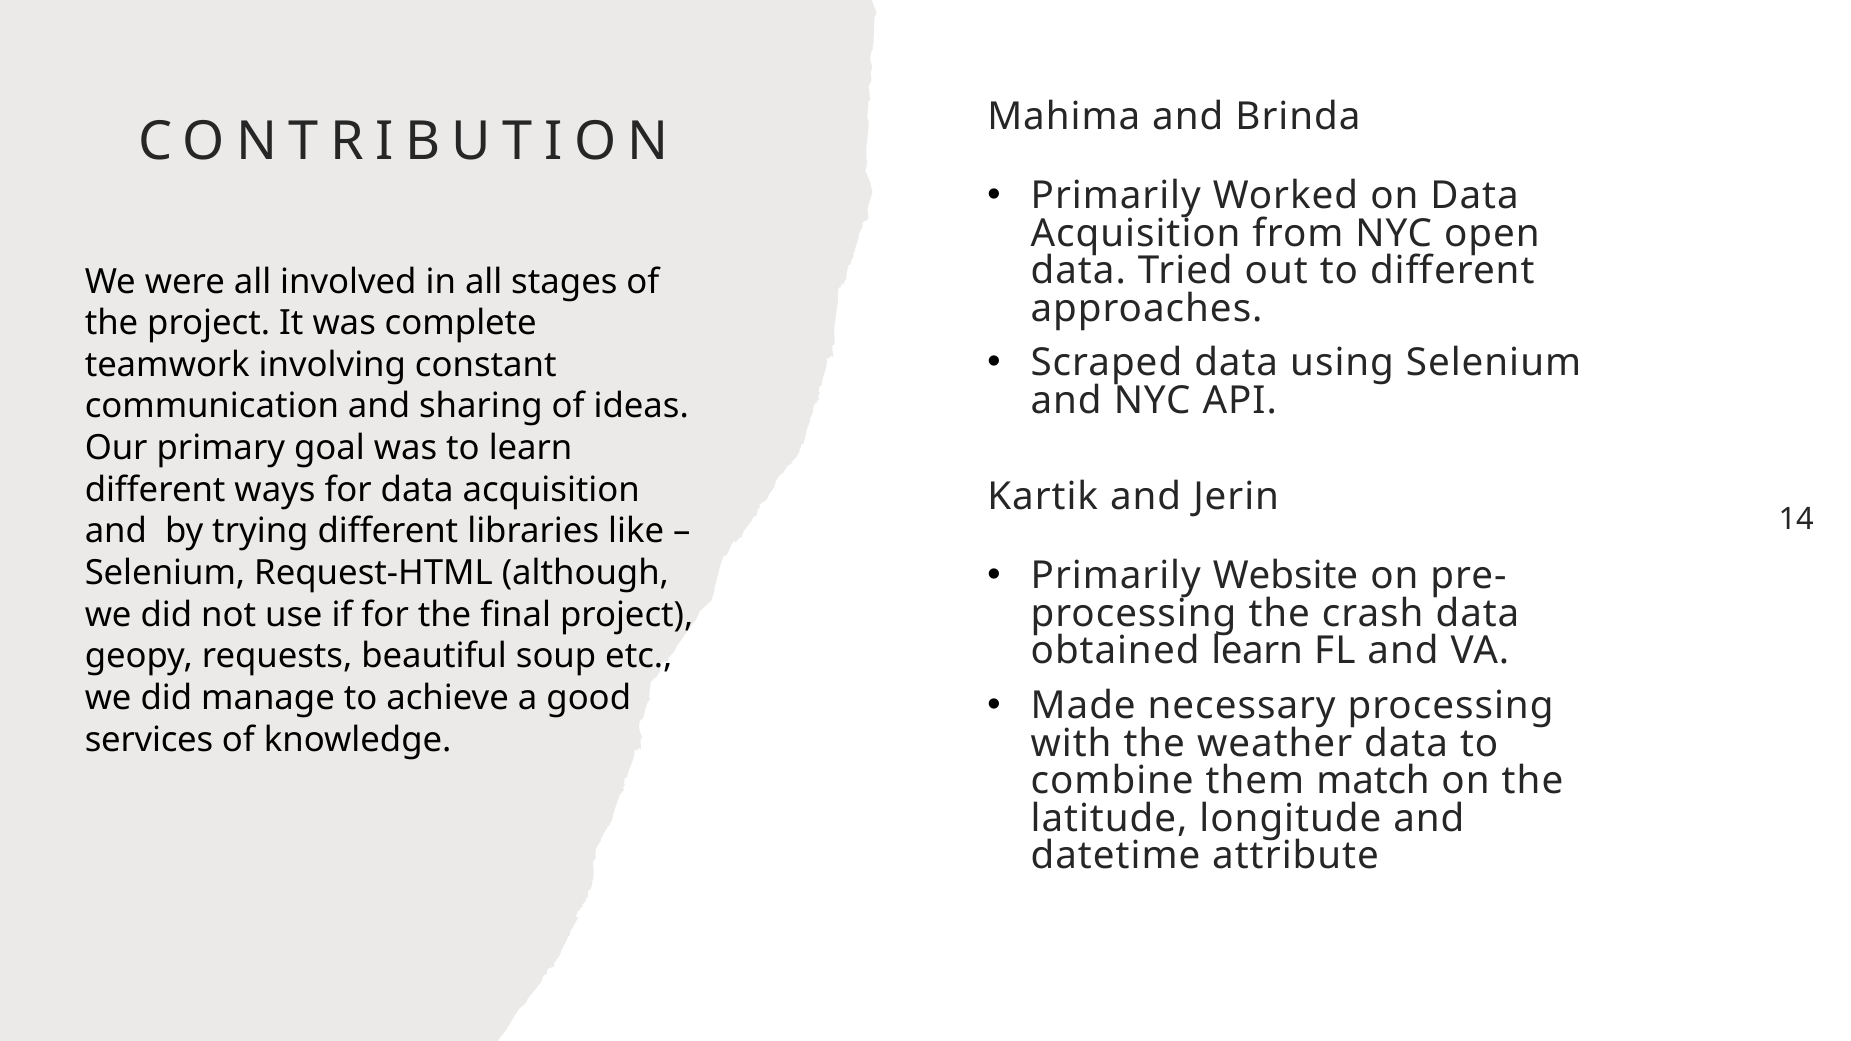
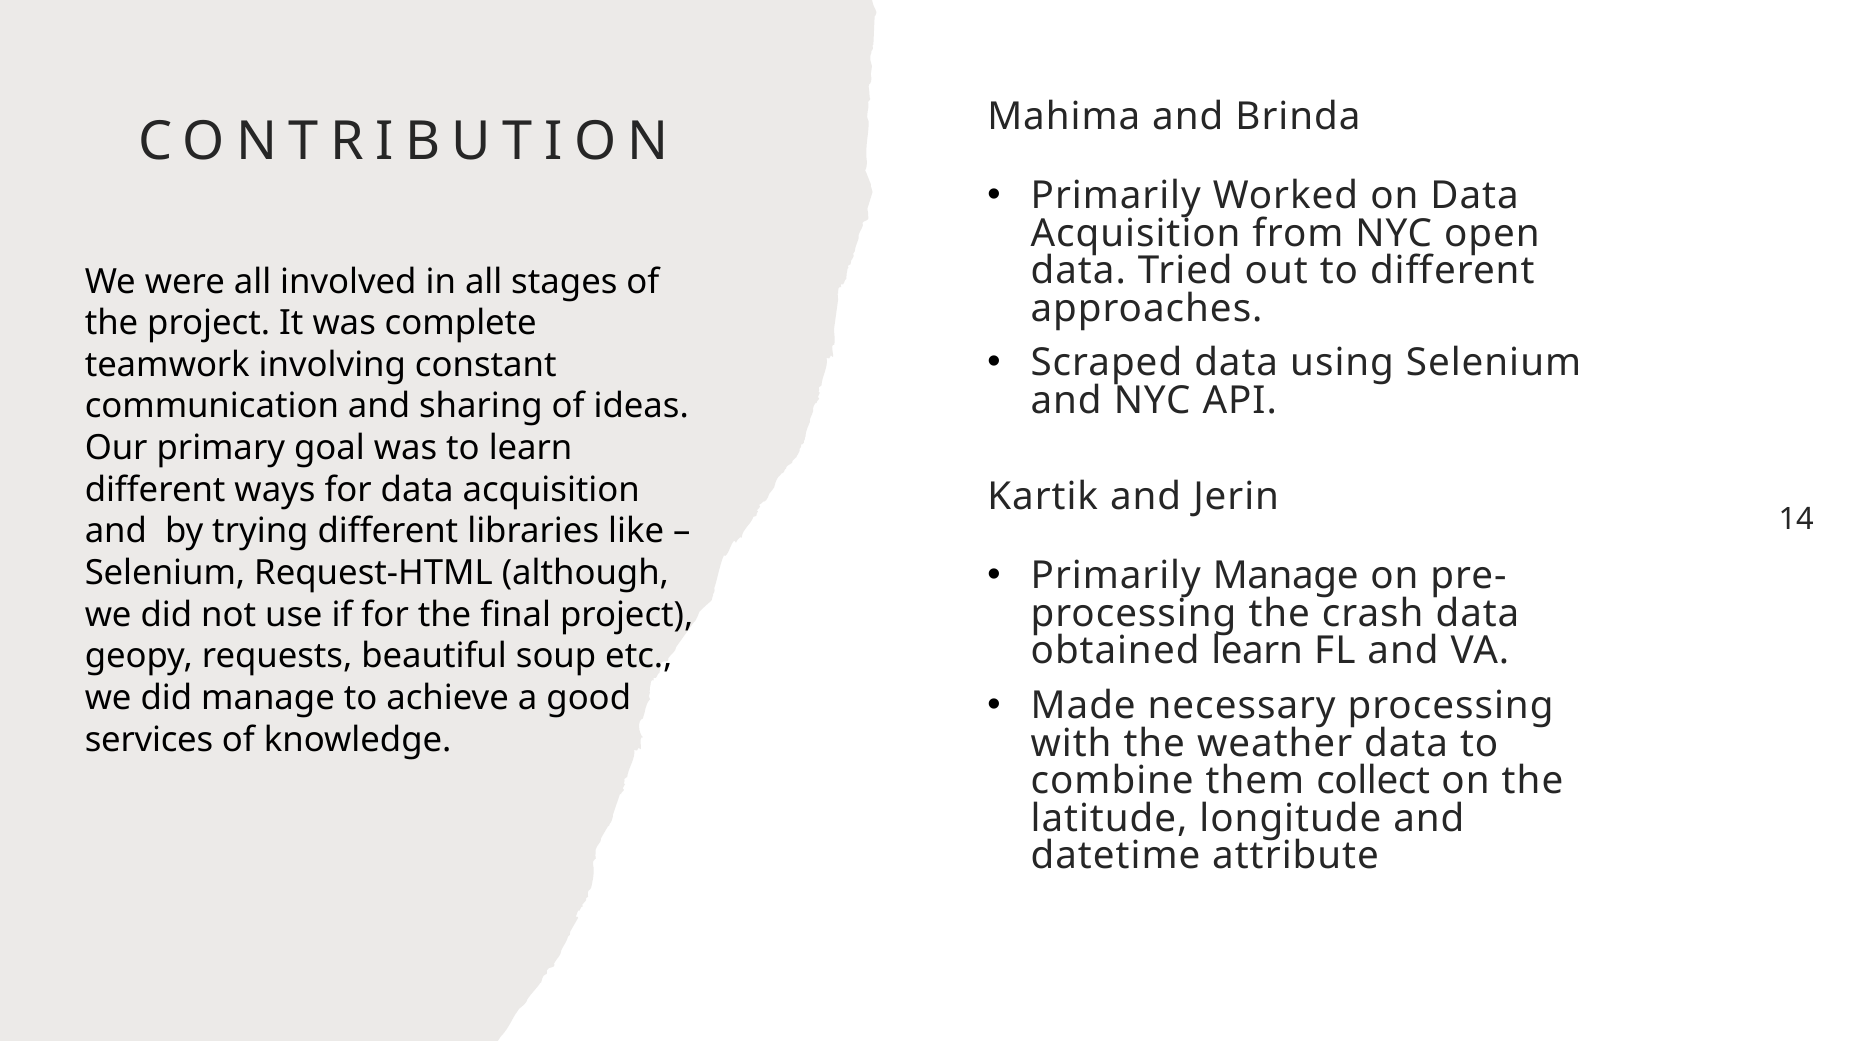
Primarily Website: Website -> Manage (1286, 576)
match: match -> collect (1373, 781)
